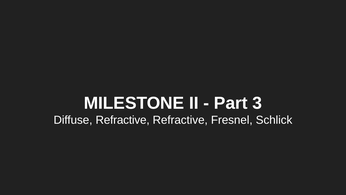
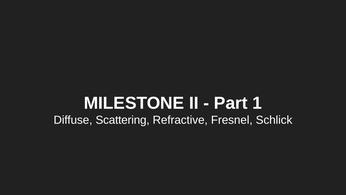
3: 3 -> 1 (257, 103)
Diffuse Refractive: Refractive -> Scattering (123, 120)
